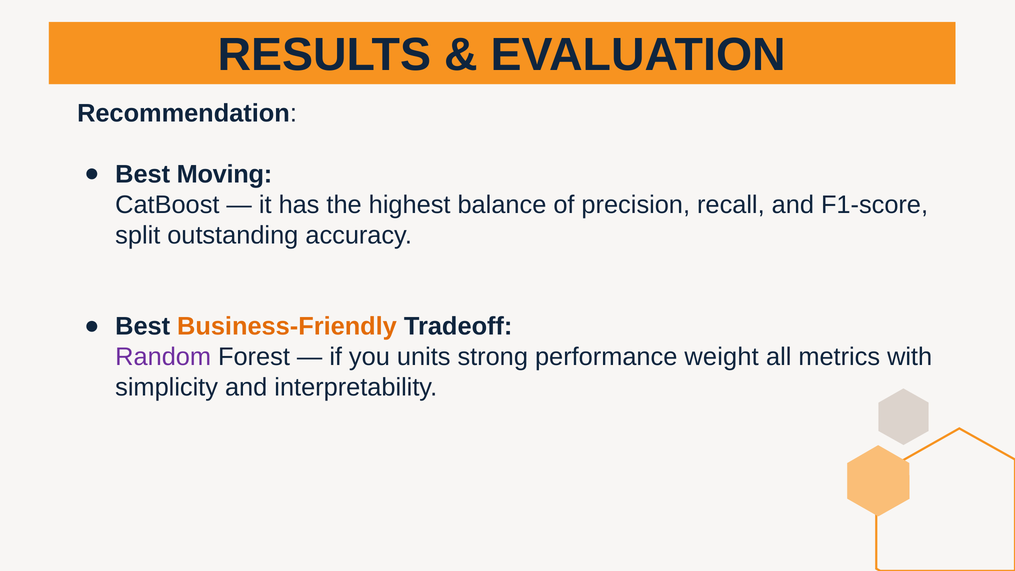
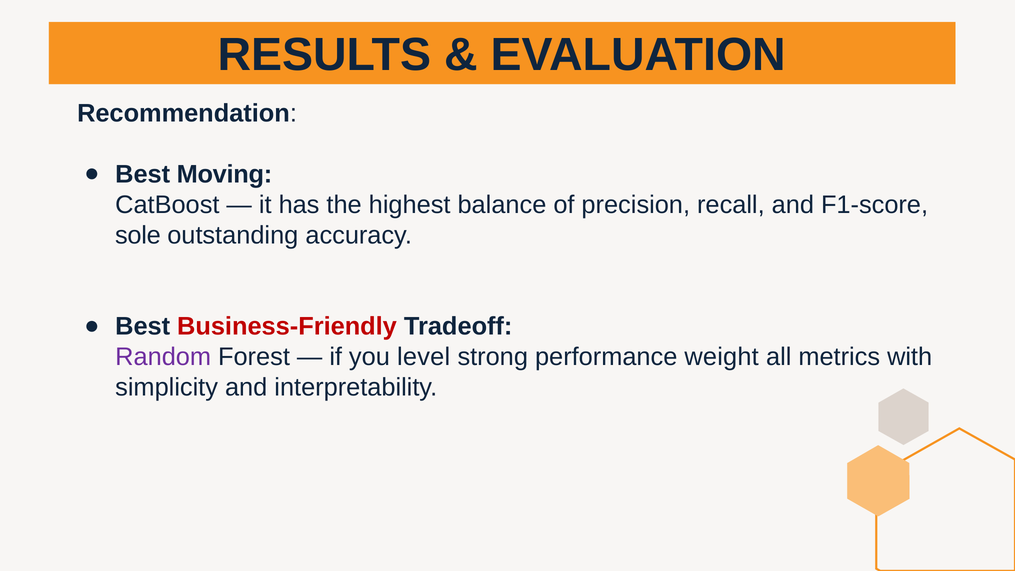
split: split -> sole (138, 235)
Business-Friendly colour: orange -> red (287, 326)
units: units -> level (424, 357)
